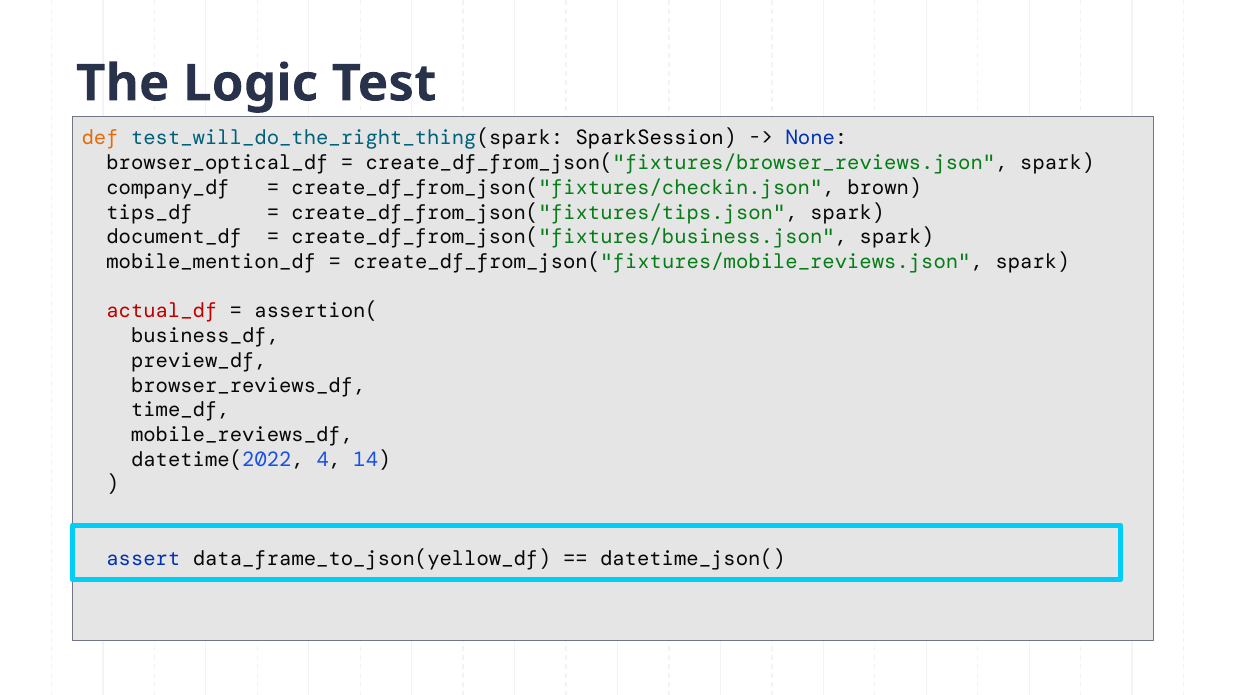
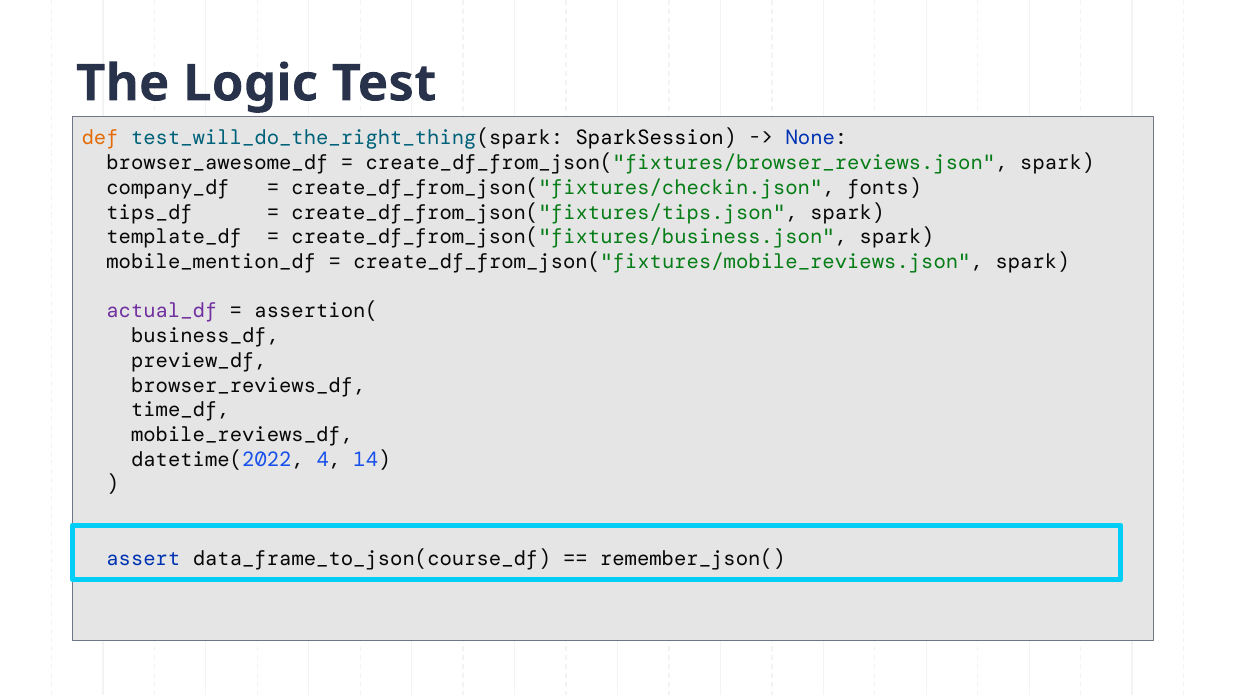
browser_optical_df: browser_optical_df -> browser_awesome_df (217, 163)
brown: brown -> fonts (884, 188)
document_df: document_df -> template_df (174, 237)
actual_df colour: red -> purple (162, 311)
data_frame_to_json(yellow_df: data_frame_to_json(yellow_df -> data_frame_to_json(course_df (372, 558)
datetime_json(: datetime_json( -> remember_json( (693, 558)
